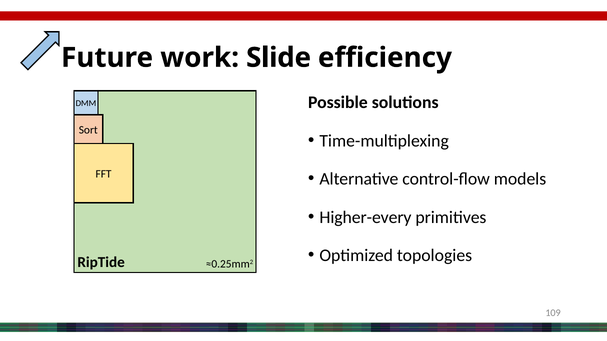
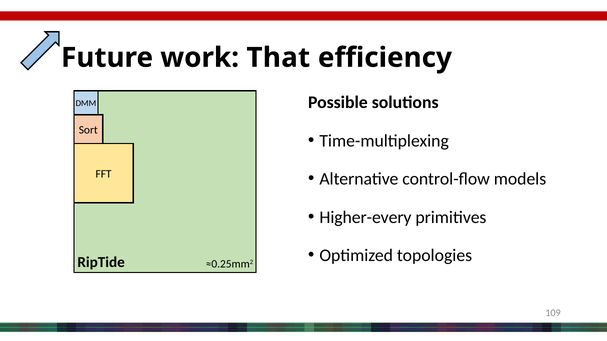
Slide: Slide -> That (278, 58)
